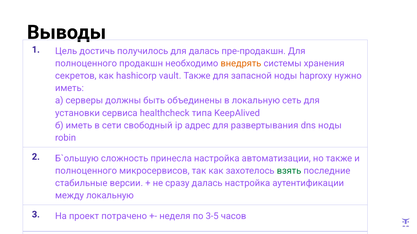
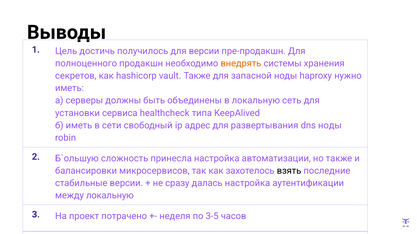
для далась: далась -> версии (204, 51)
полноценного: полноценного -> балансировки (86, 171)
взять colour: green -> black (289, 171)
